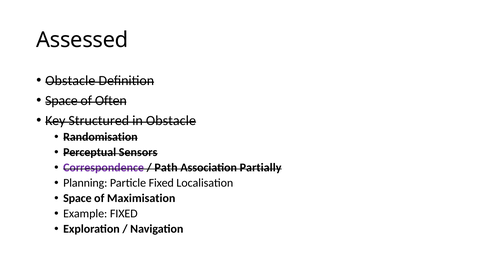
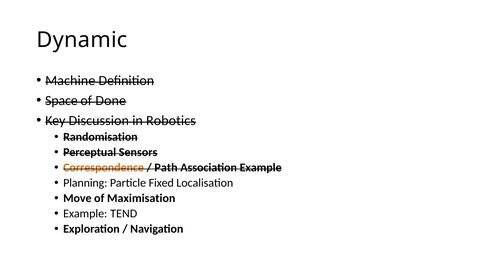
Assessed: Assessed -> Dynamic (82, 40)
Obstacle: Obstacle -> Machine (70, 81)
Often: Often -> Done (111, 101)
Structured: Structured -> Discussion (99, 121)
in Obstacle: Obstacle -> Robotics (171, 121)
Correspondence colour: purple -> orange (104, 168)
Association Partially: Partially -> Example (261, 168)
Space: Space -> Move (77, 199)
Example FIXED: FIXED -> TEND (124, 214)
